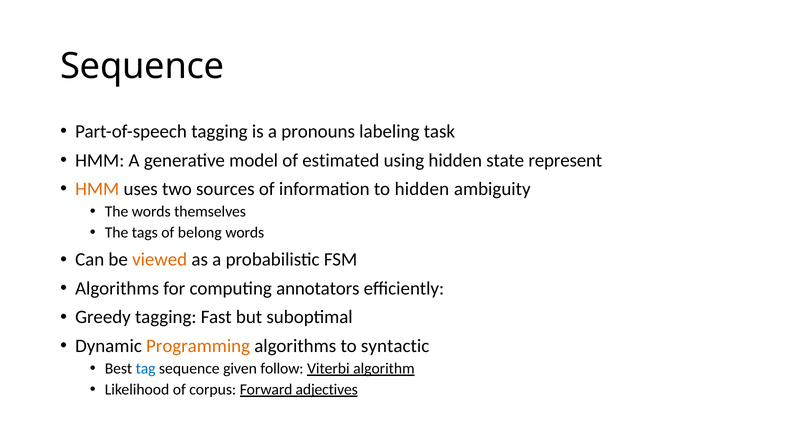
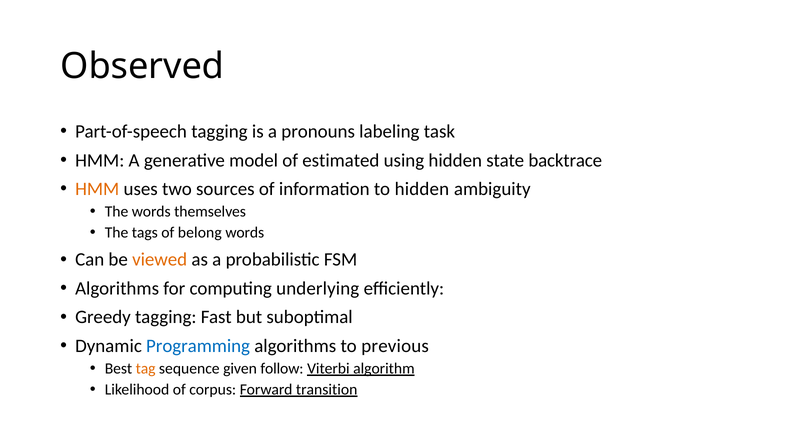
Sequence: Sequence -> Observed (142, 66)
represent: represent -> backtrace (565, 160)
annotators: annotators -> underlying (318, 288)
Programming colour: orange -> blue (198, 346)
syntactic: syntactic -> previous (395, 346)
tag colour: blue -> orange (146, 369)
adjectives: adjectives -> transition (327, 390)
